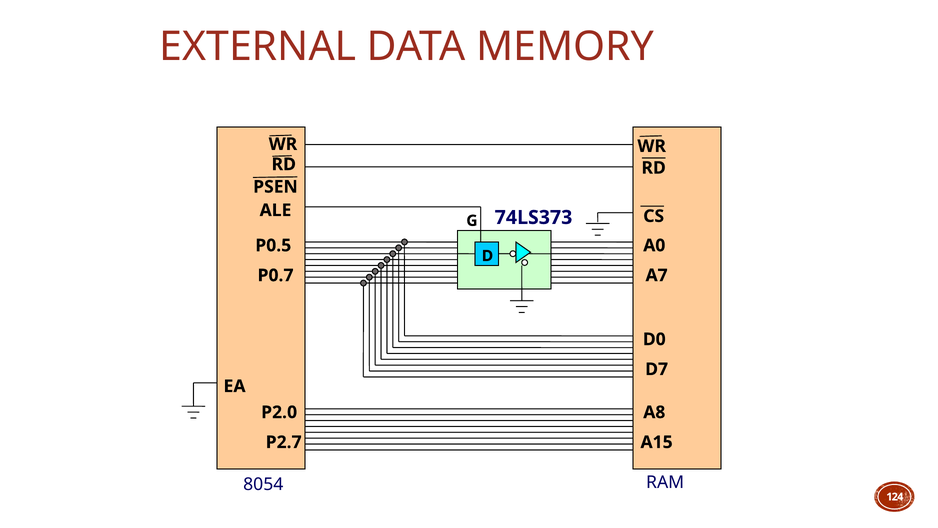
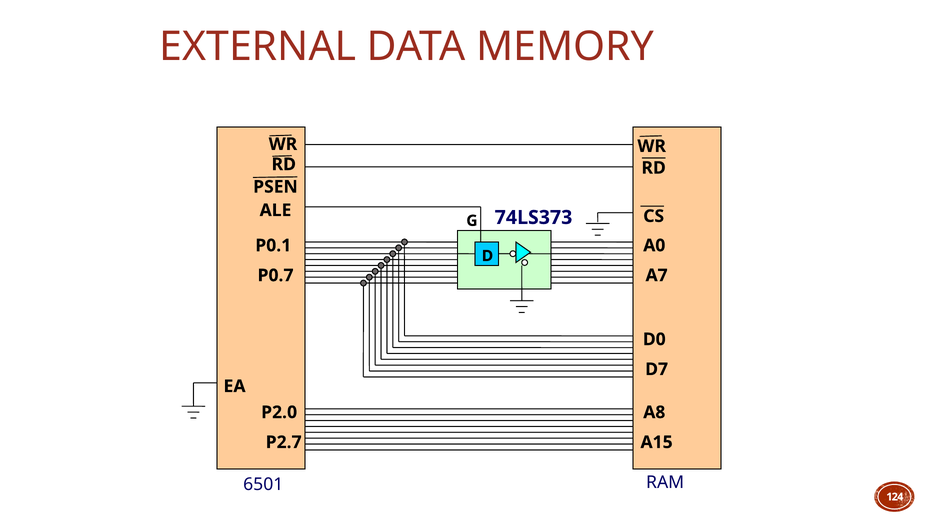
P0.5: P0.5 -> P0.1 (273, 245)
8054: 8054 -> 6501 (263, 484)
